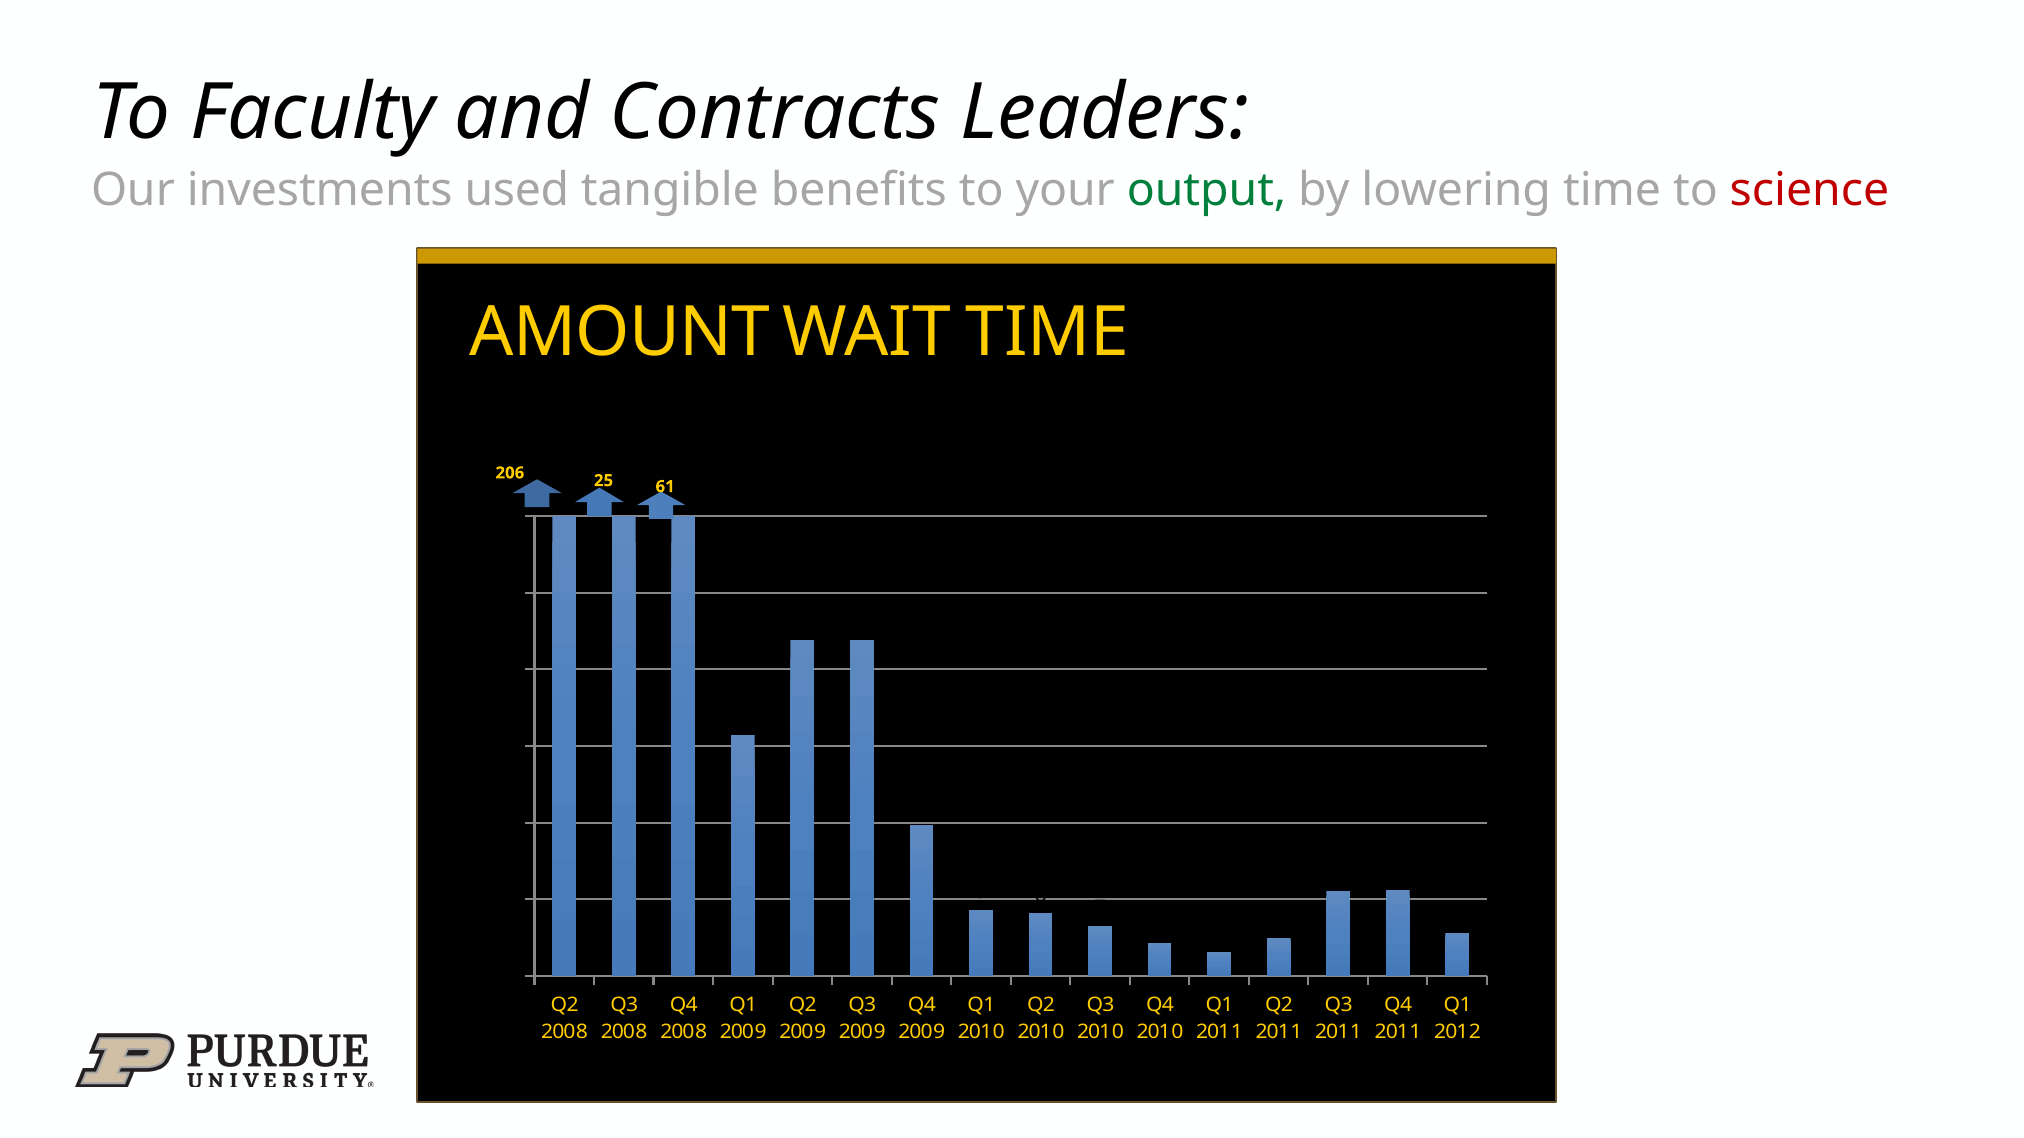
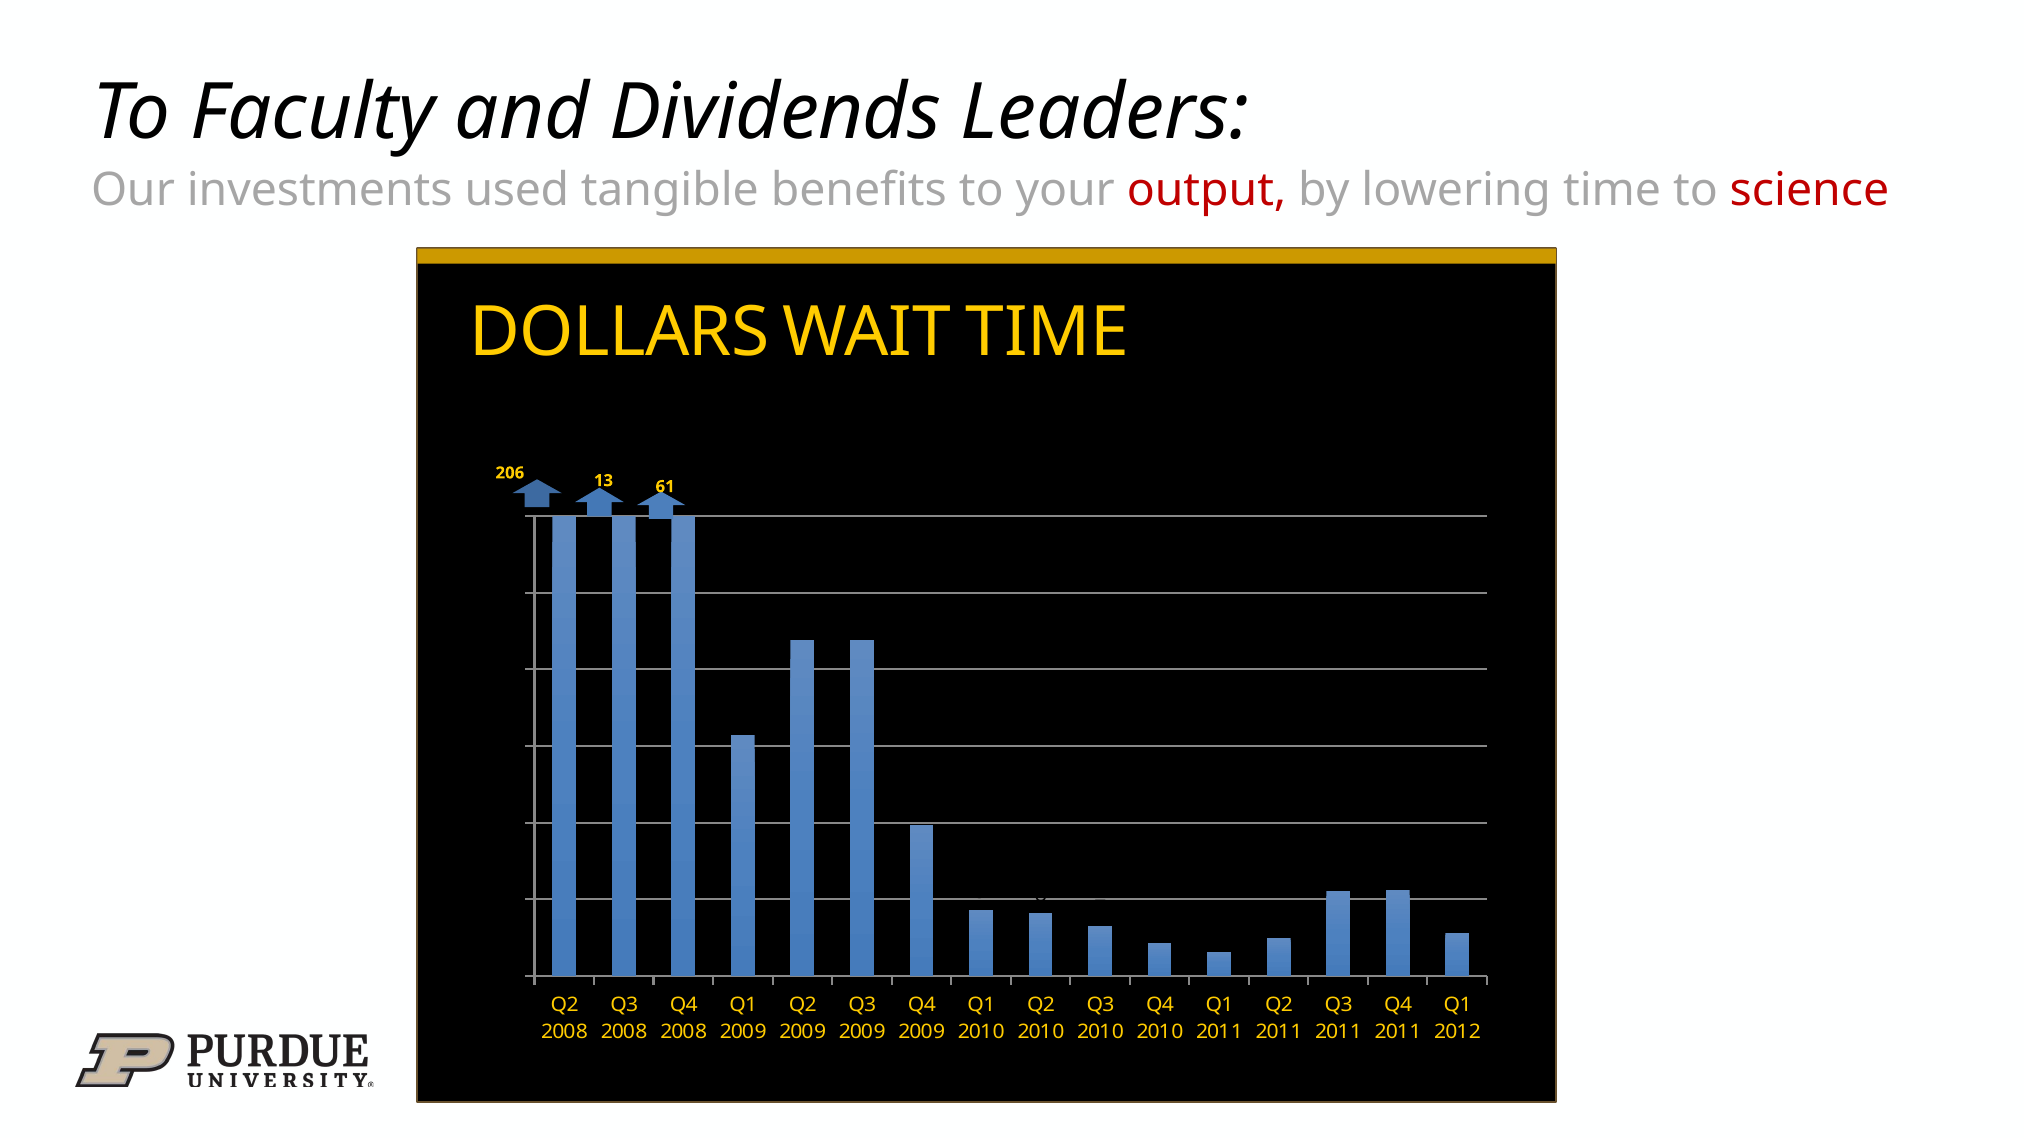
Contracts: Contracts -> Dividends (775, 113)
output colour: green -> red (1207, 191)
AMOUNT: AMOUNT -> DOLLARS (620, 333)
206 25: 25 -> 13 (603, 481)
